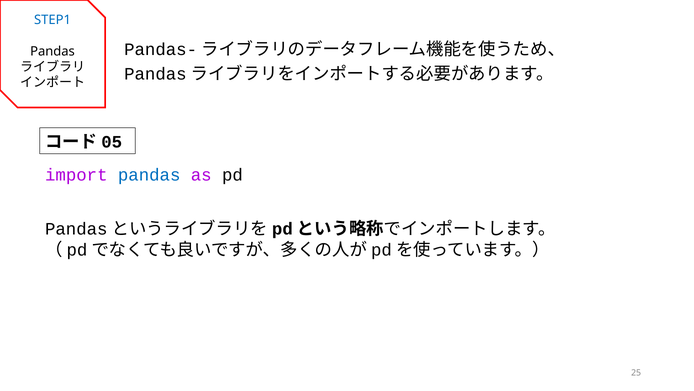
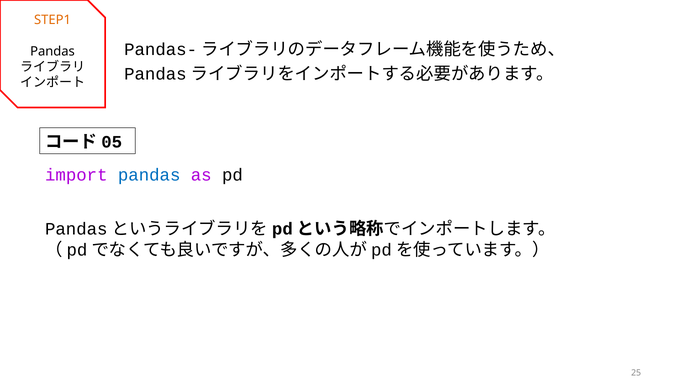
STEP1 colour: blue -> orange (53, 20)
